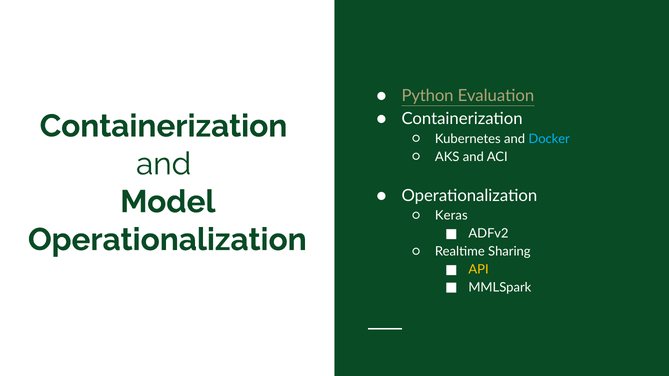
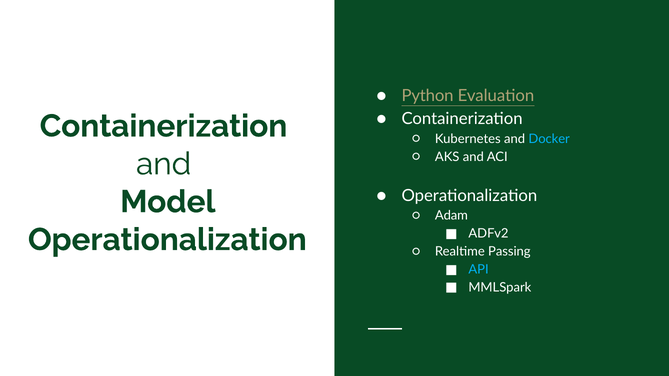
Keras: Keras -> Adam (451, 216)
Sharing: Sharing -> Passing (509, 252)
API colour: yellow -> light blue (479, 270)
